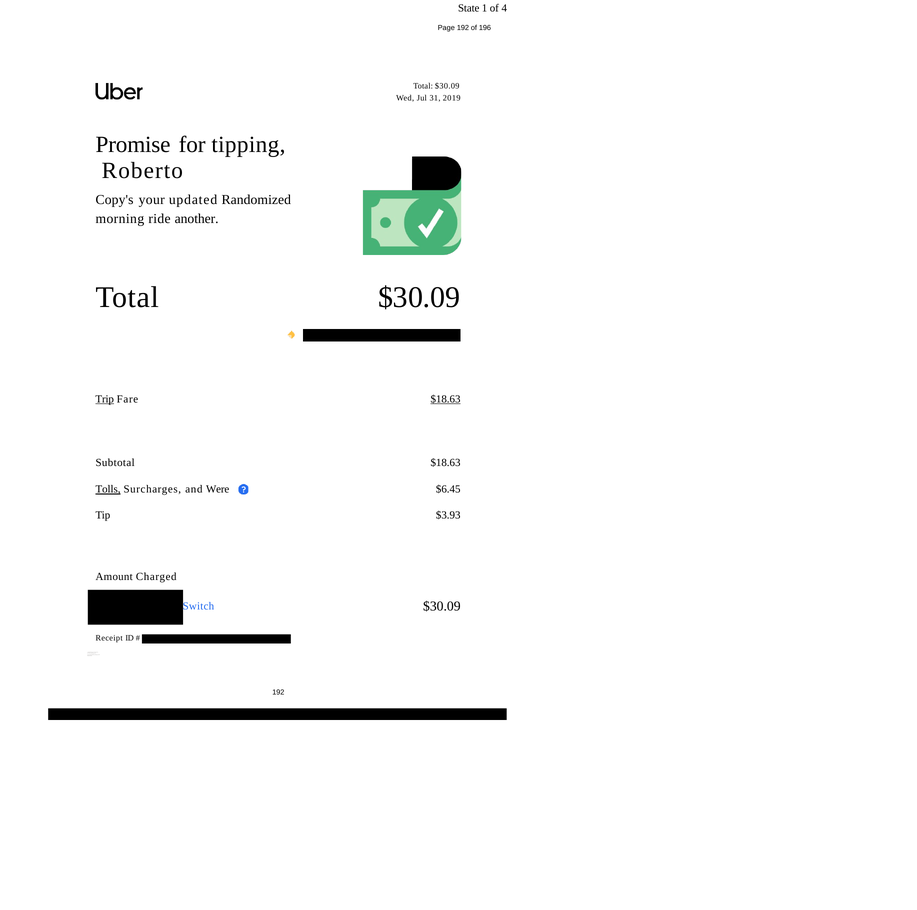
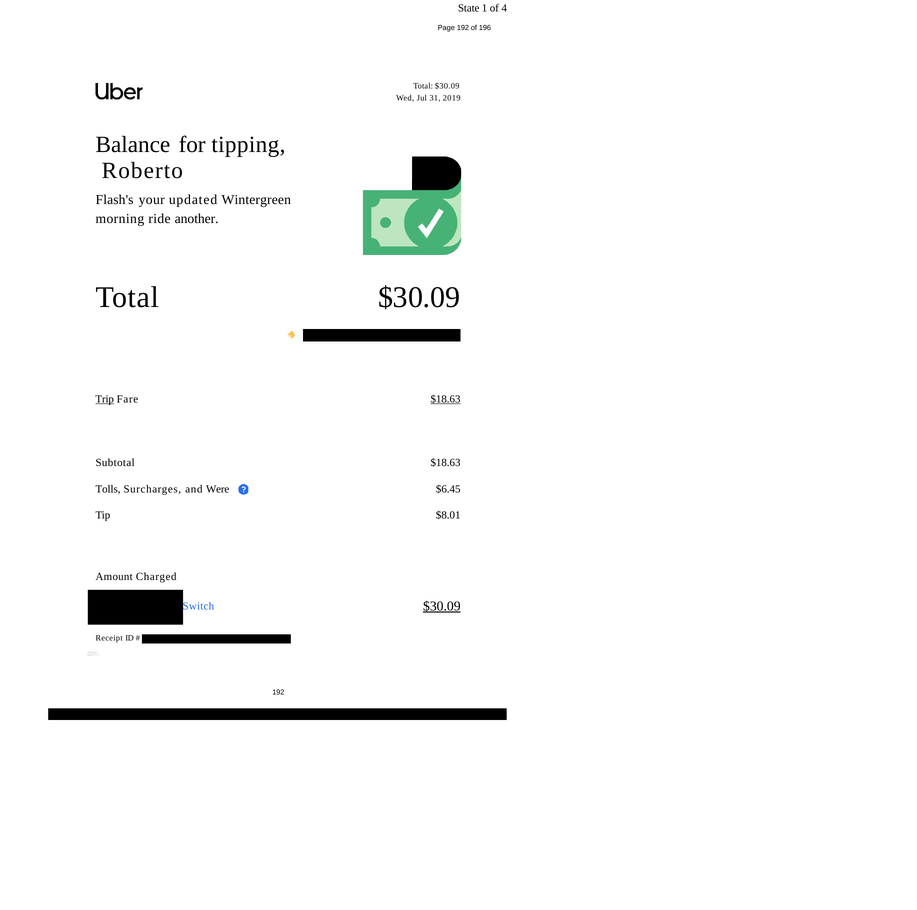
Promise: Promise -> Balance (133, 145)
Copy's: Copy's -> Flash's (115, 200)
Randomized: Randomized -> Wintergreen (256, 200)
Tolls underline: present -> none (108, 490)
$3.93: $3.93 -> $8.01 (448, 516)
$30.09 underline: none -> present (442, 607)
